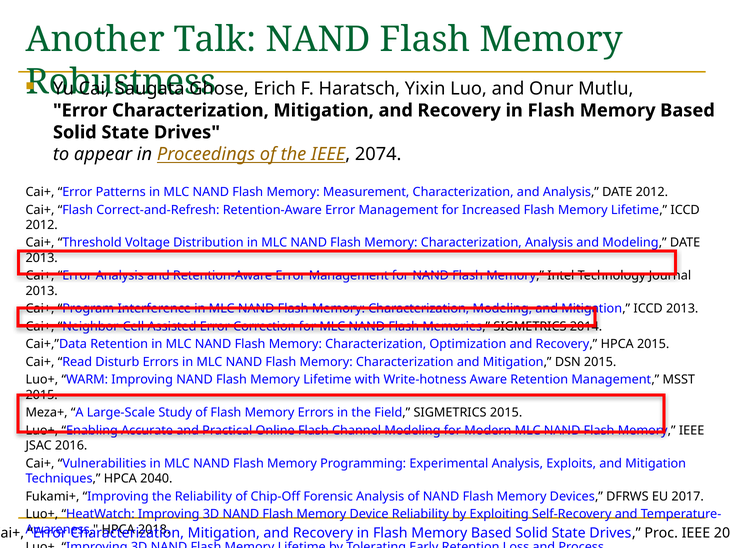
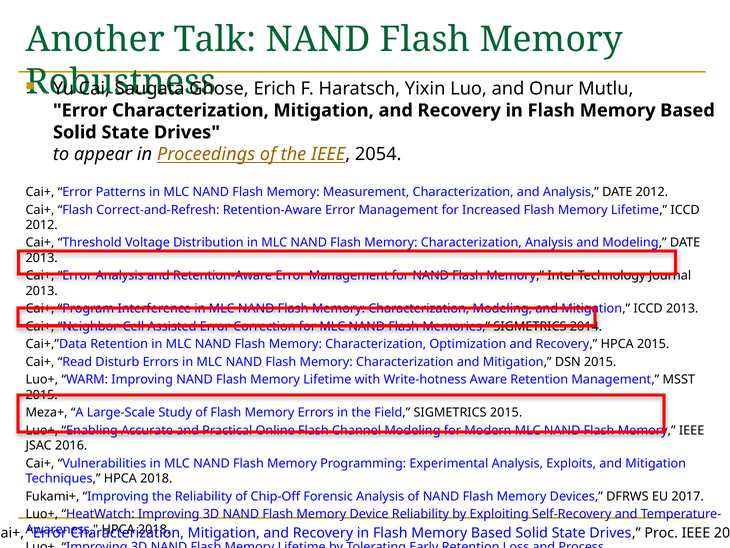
2074: 2074 -> 2054 (378, 154)
Techniques HPCA 2040: 2040 -> 2018 (156, 478)
